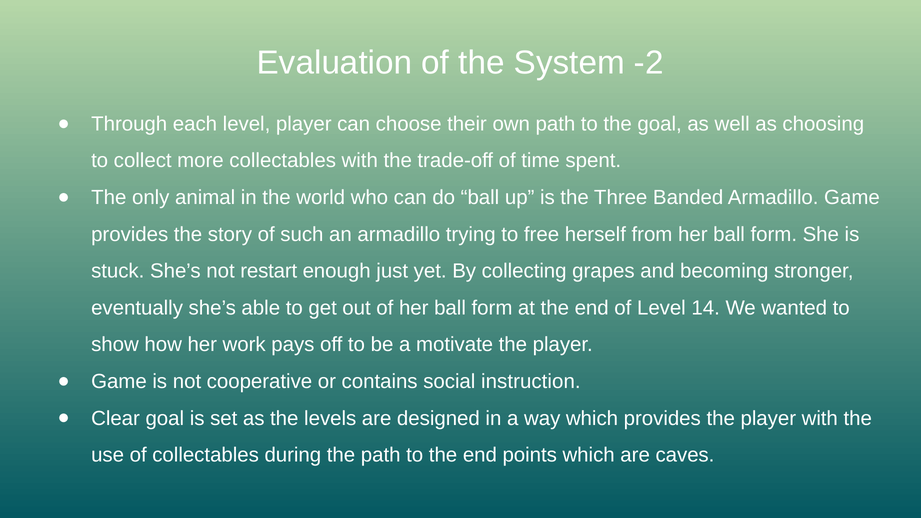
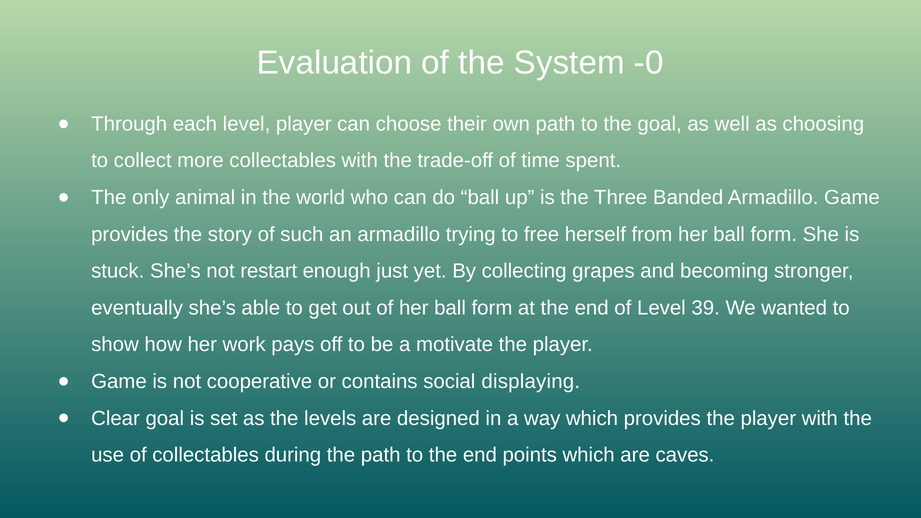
-2: -2 -> -0 (649, 63)
14: 14 -> 39 (706, 308)
instruction: instruction -> displaying (531, 382)
